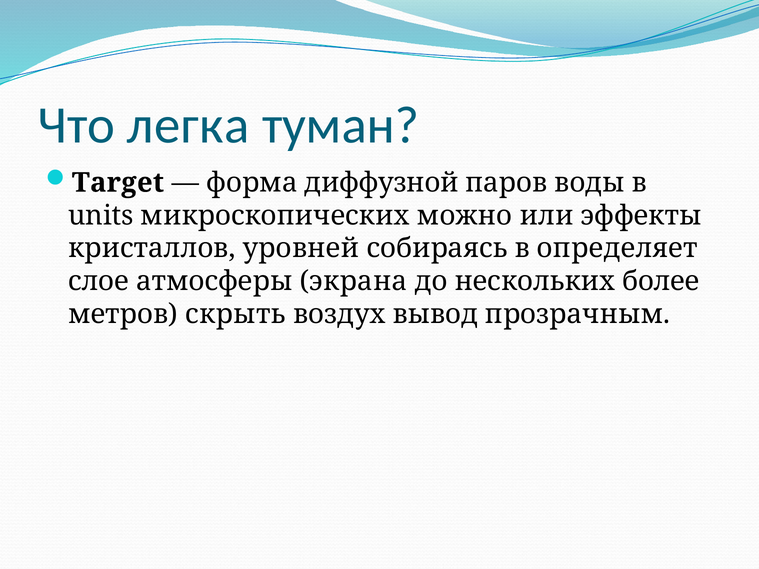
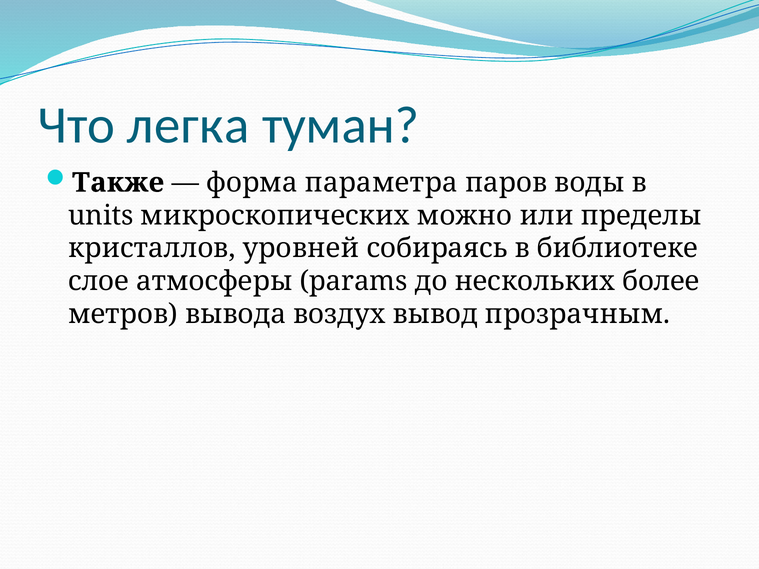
Target: Target -> Также (118, 183)
диффузной: диффузной -> параметра (381, 183)
эффекты: эффекты -> пределы (641, 216)
определяет: определяет -> библиотеке (617, 249)
экрана: экрана -> params (354, 281)
скрыть: скрыть -> вывода (236, 314)
